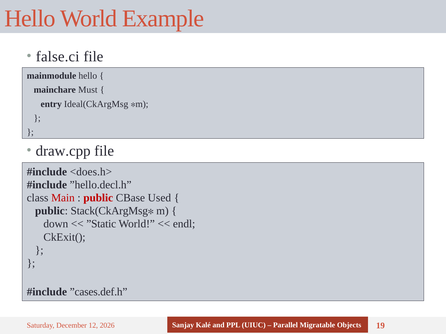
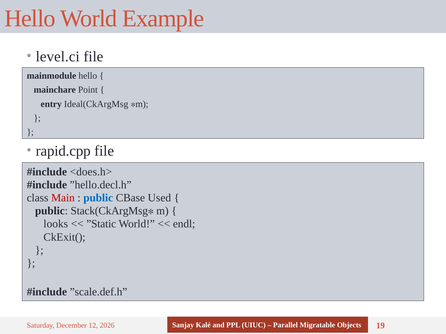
false.ci: false.ci -> level.ci (58, 57)
Must: Must -> Point (88, 90)
draw.cpp: draw.cpp -> rapid.cpp (63, 151)
public colour: red -> blue (98, 198)
down: down -> looks (56, 224)
”cases.def.h: ”cases.def.h -> ”scale.def.h (99, 292)
